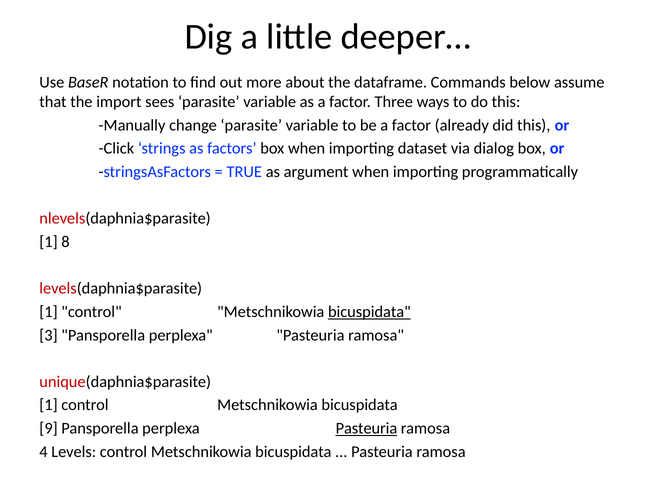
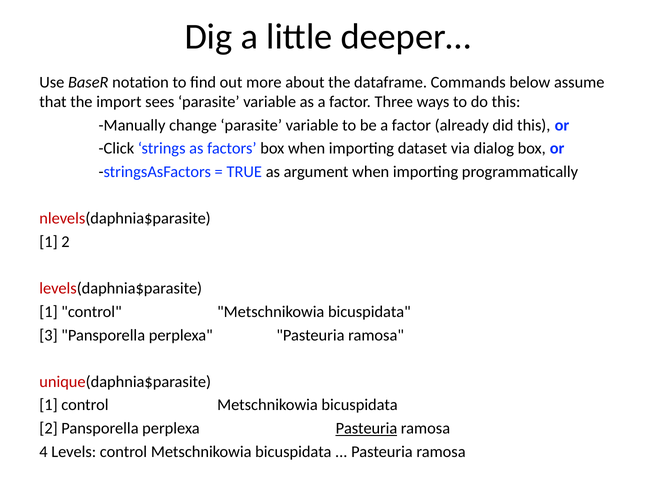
1 8: 8 -> 2 (65, 242)
bicuspidata underline: present -> none (369, 312)
9: 9 -> 2 (49, 428)
